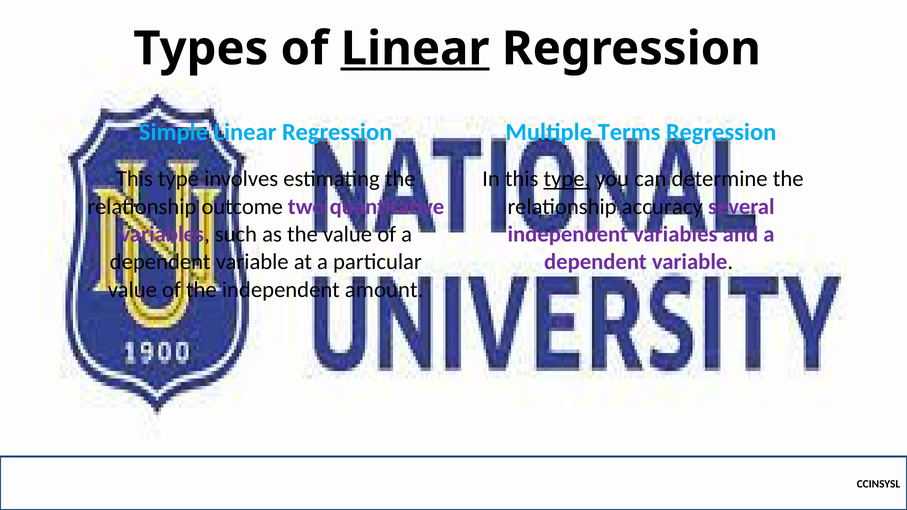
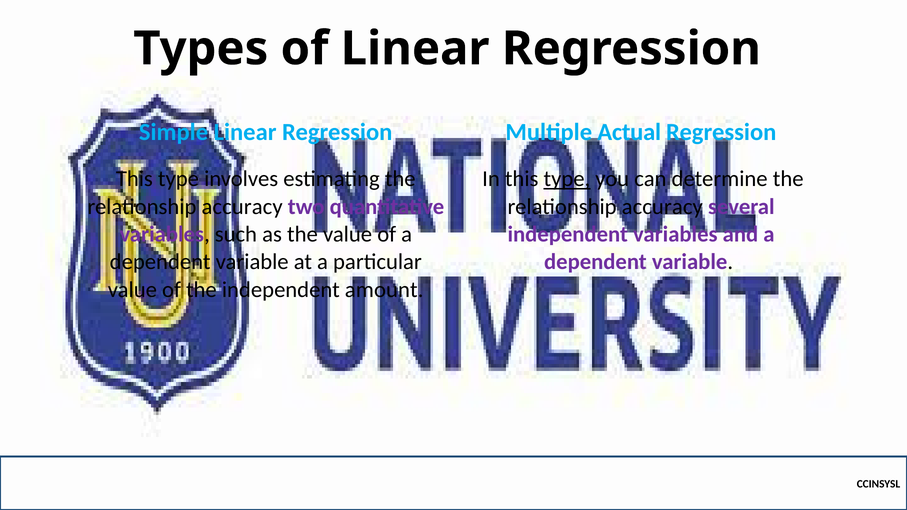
Linear underline: present -> none (415, 49)
Terms: Terms -> Actual (629, 132)
outcome: outcome -> accuracy (242, 207)
